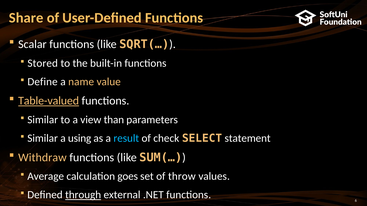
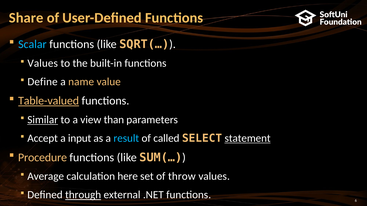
Scalar colour: white -> light blue (32, 44)
Stored: Stored -> Values (43, 63)
Similar underline: none -> present (43, 120)
Similar: Similar -> Accept (43, 139)
using: using -> input (80, 139)
check: check -> called (166, 139)
statement underline: none -> present (248, 139)
Withdraw: Withdraw -> Procedure (43, 158)
goes: goes -> here (128, 177)
